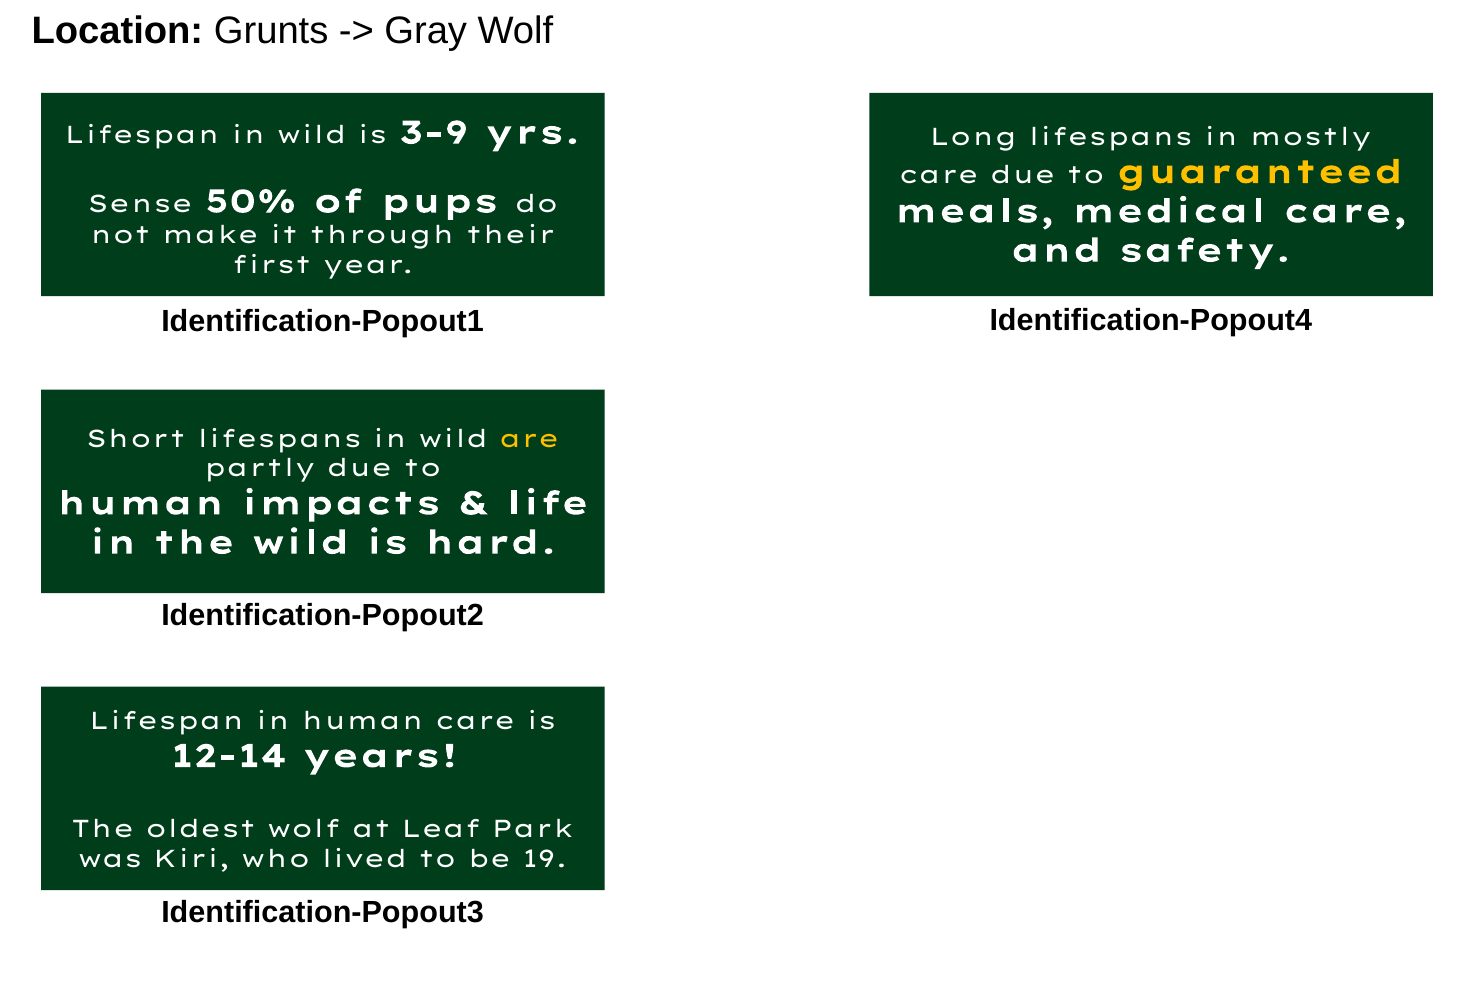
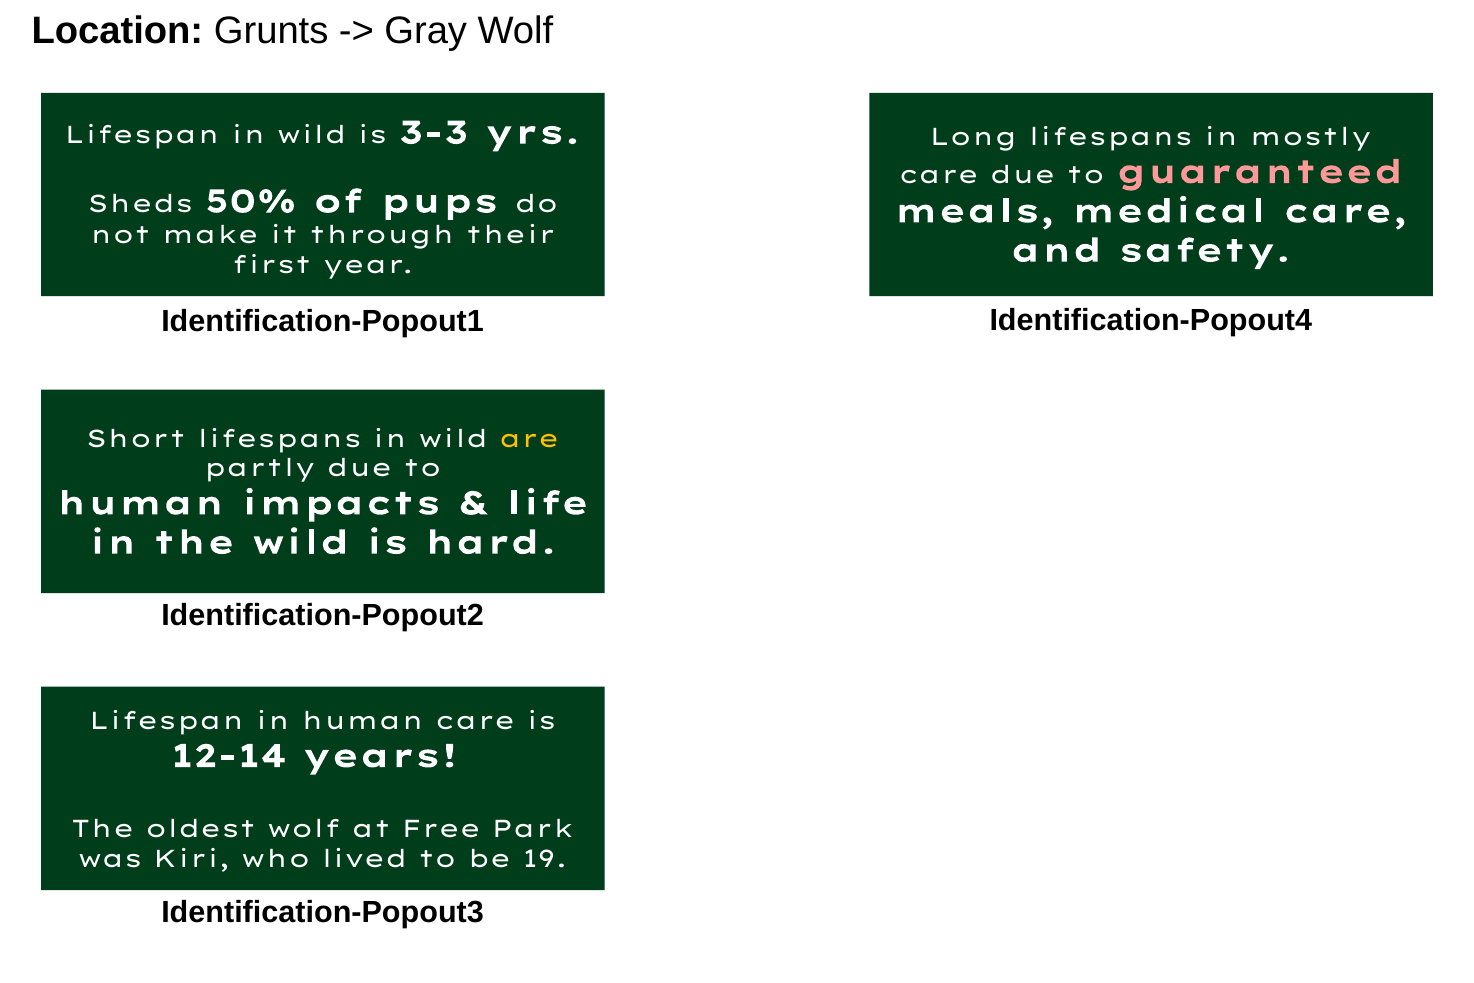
3-9: 3-9 -> 3-3 (434, 133)
guaranteed colour: yellow -> pink (1260, 172)
Sense: Sense -> Sheds (140, 204)
Leaf: Leaf -> Free (441, 829)
